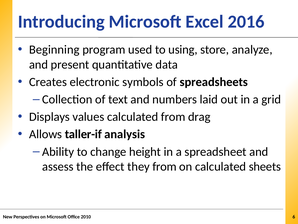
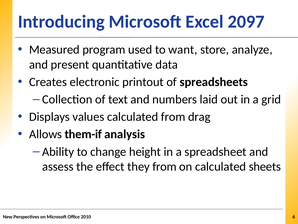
2016: 2016 -> 2097 (246, 22)
Beginning: Beginning -> Measured (54, 50)
using: using -> want (183, 50)
symbols: symbols -> printout (143, 82)
taller-if: taller-if -> them-if (83, 134)
